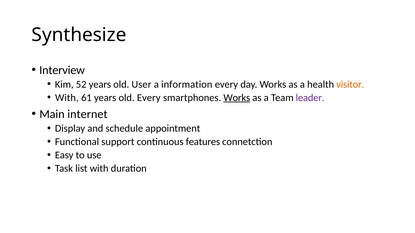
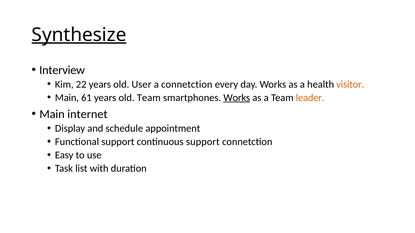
Synthesize underline: none -> present (79, 35)
52: 52 -> 22 (81, 84)
a information: information -> connetction (187, 84)
With: With -> Main (67, 98)
old Every: Every -> Team (149, 98)
leader colour: purple -> orange (310, 98)
continuous features: features -> support (203, 142)
